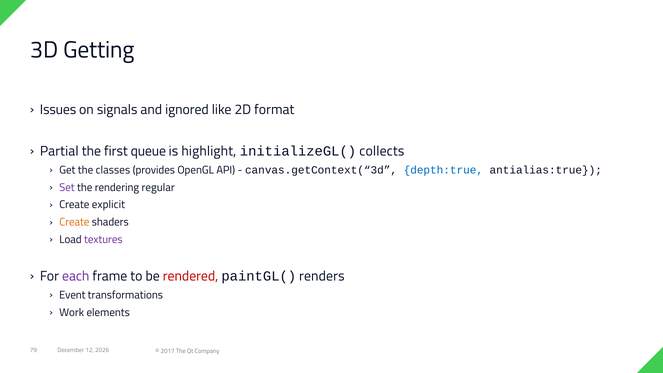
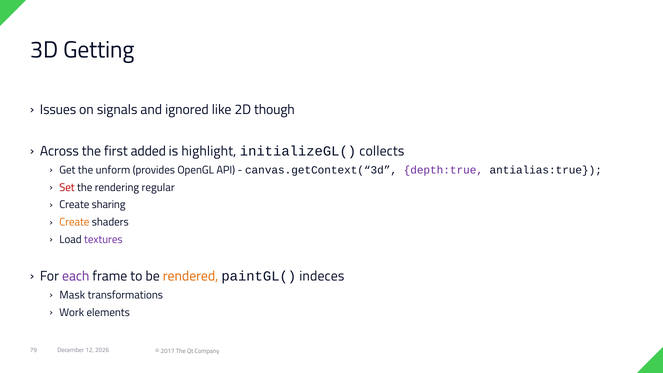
format: format -> though (274, 110)
Partial: Partial -> Across (59, 151)
queue: queue -> added (148, 151)
classes: classes -> unform (113, 170)
depth:true colour: blue -> purple (443, 170)
Set colour: purple -> red (67, 187)
explicit: explicit -> sharing (109, 205)
rendered colour: red -> orange (191, 276)
renders: renders -> indeces (322, 276)
Event: Event -> Mask (72, 295)
